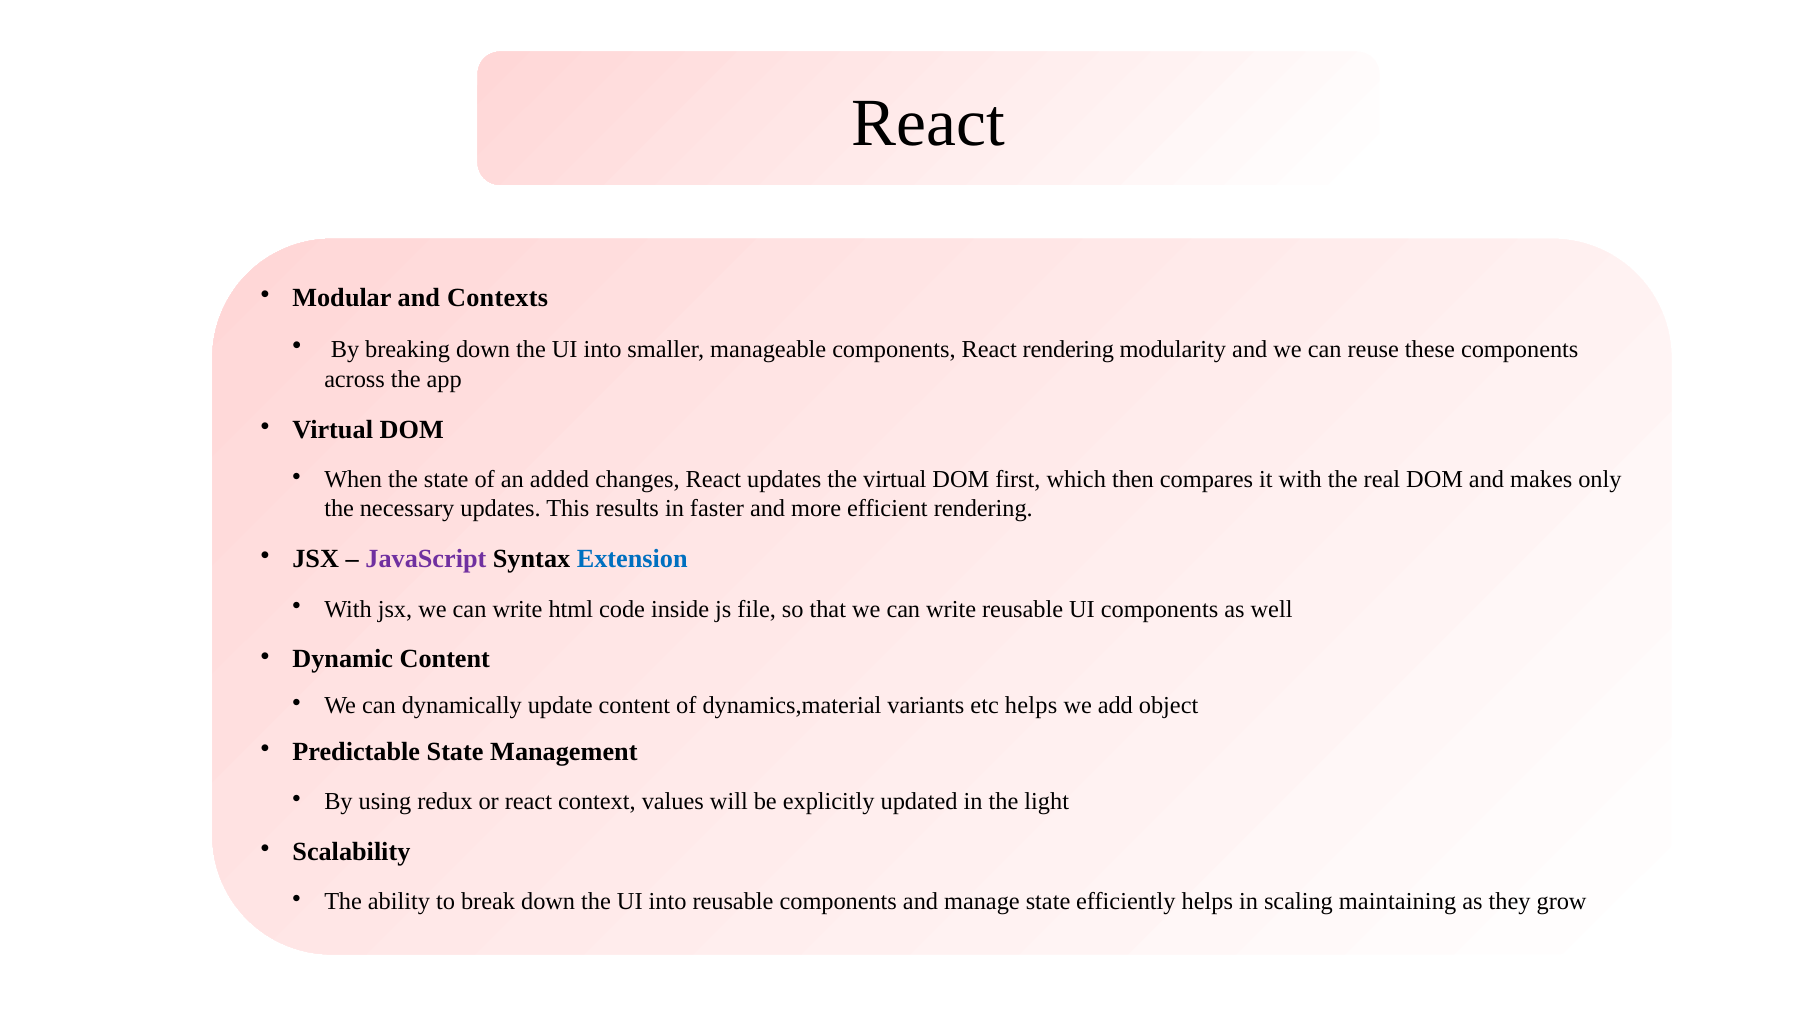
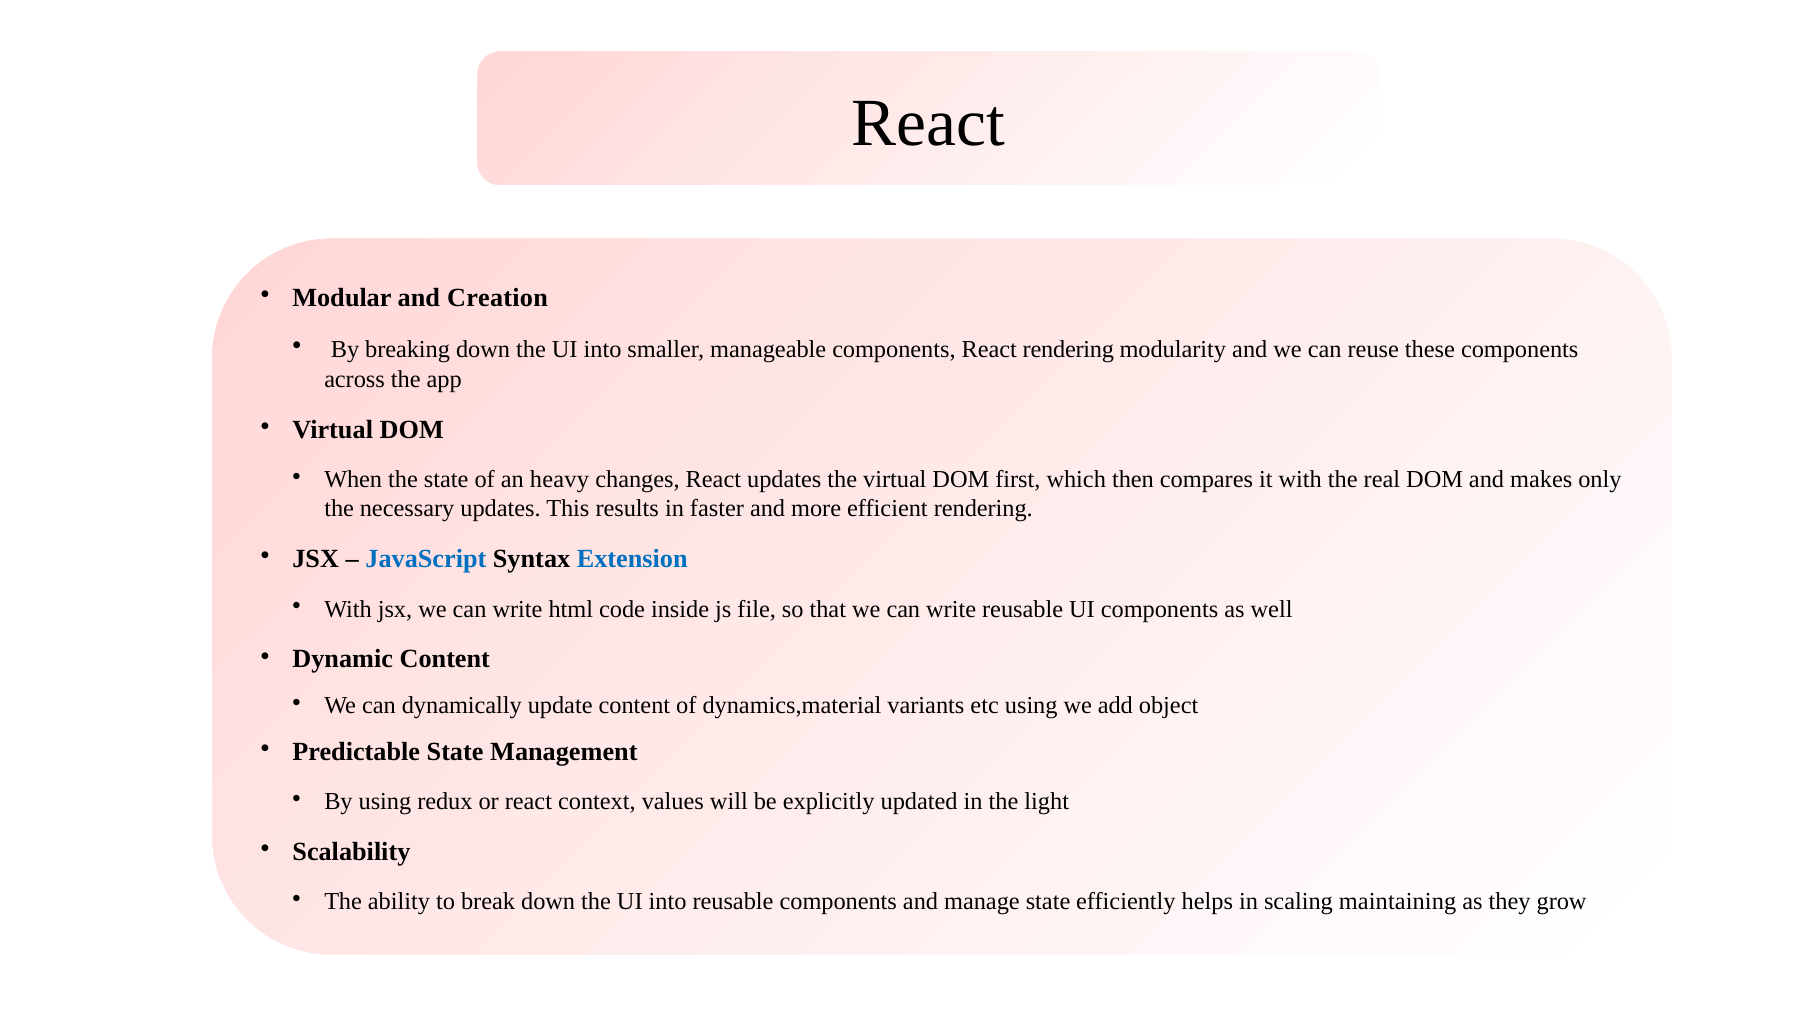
Contexts: Contexts -> Creation (498, 298)
added: added -> heavy (559, 480)
JavaScript colour: purple -> blue (426, 559)
etc helps: helps -> using (1031, 705)
